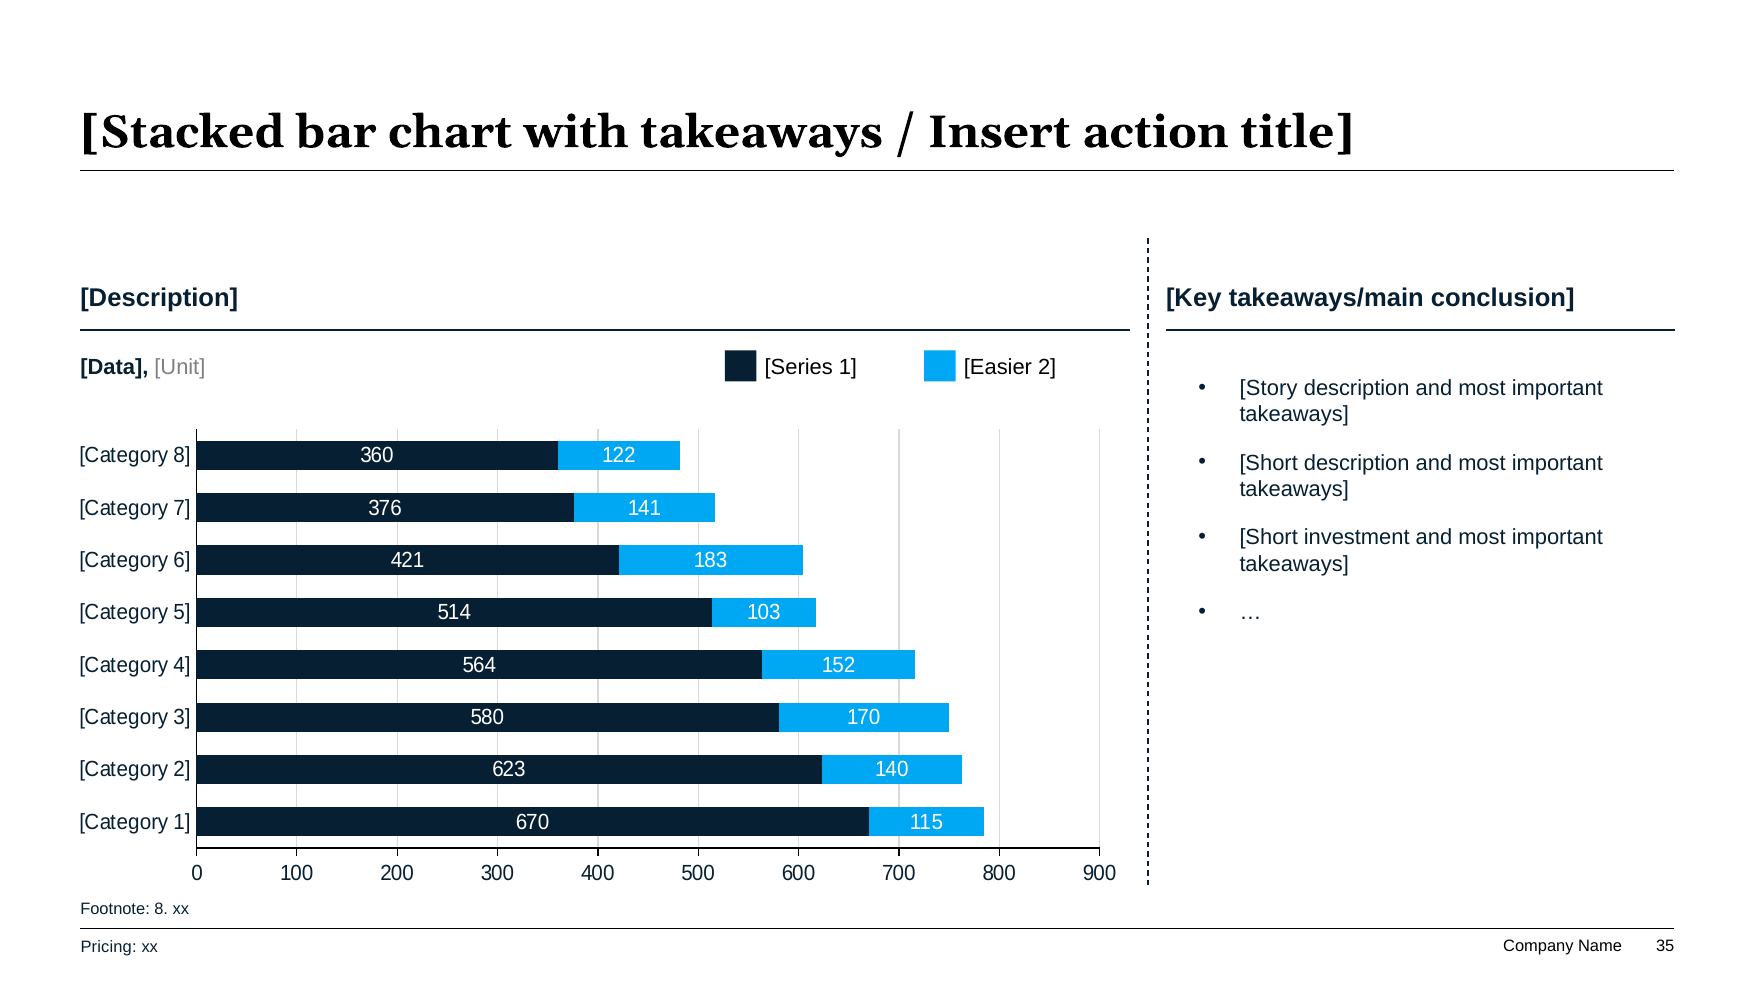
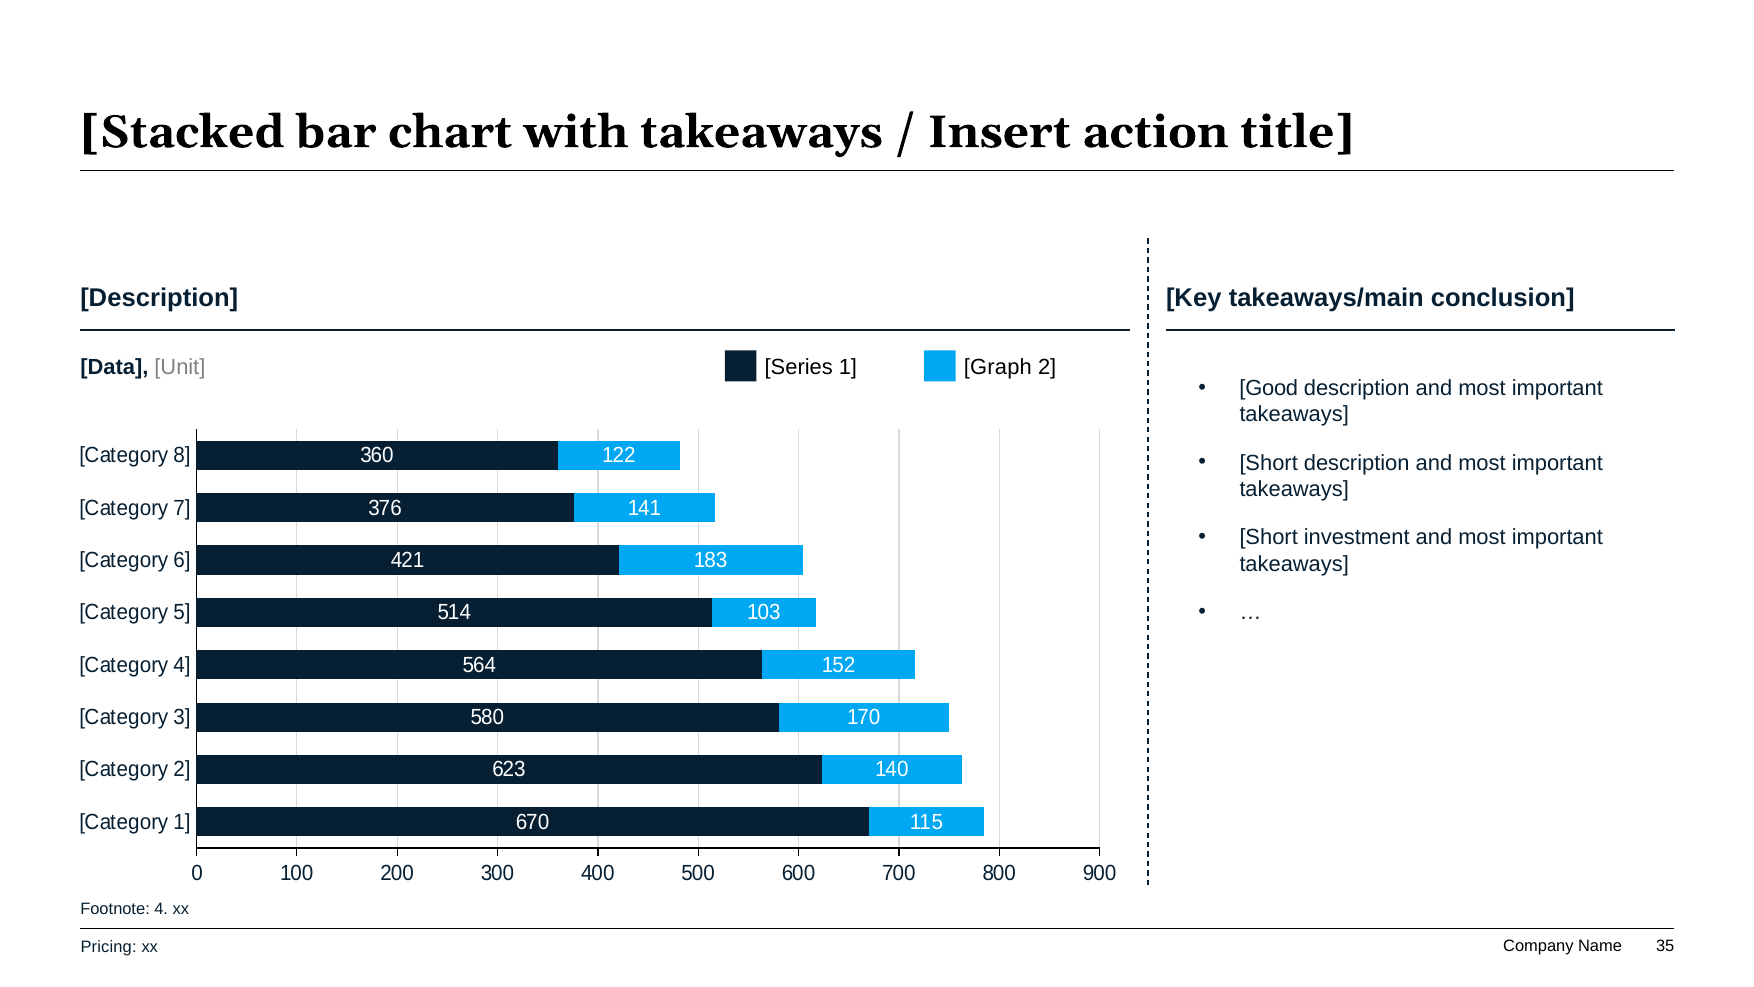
Easier: Easier -> Graph (998, 367)
Story: Story -> Good (1269, 388)
Footnote 8: 8 -> 4 (161, 909)
